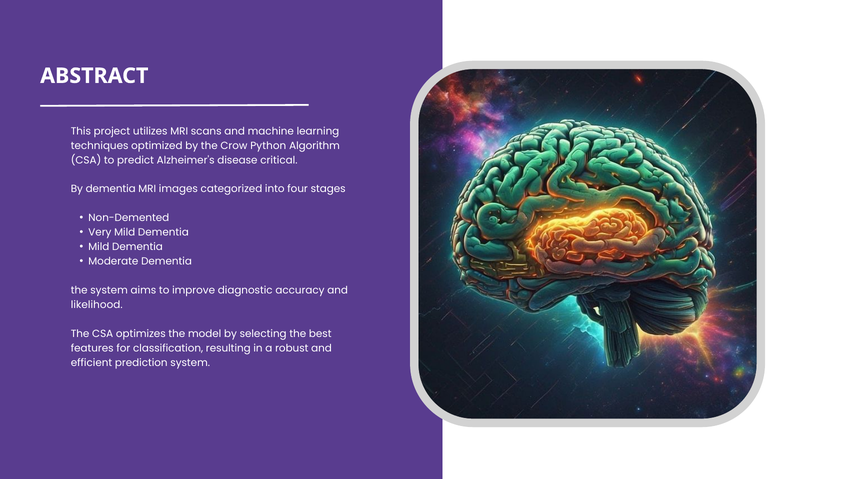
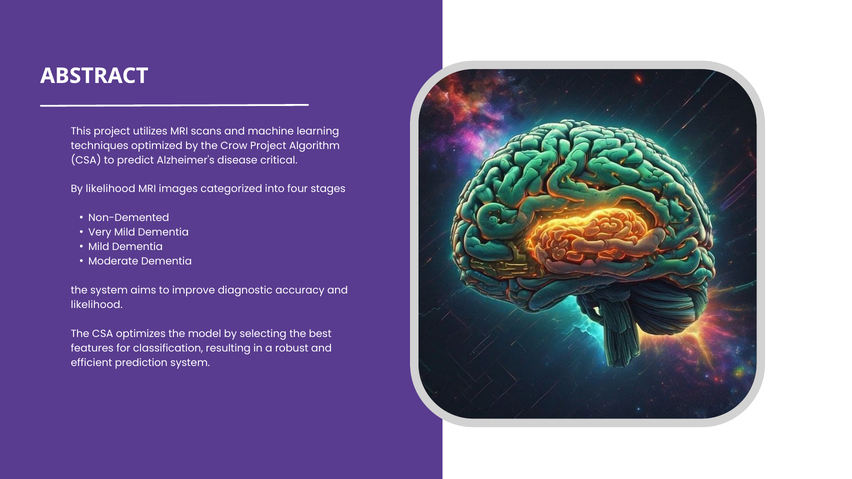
Crow Python: Python -> Project (268, 146)
By dementia: dementia -> likelihood (111, 189)
